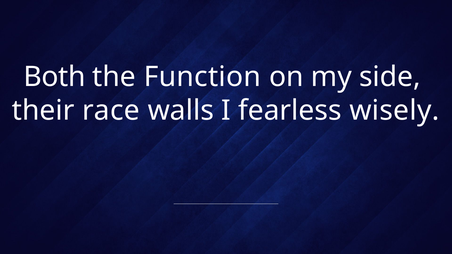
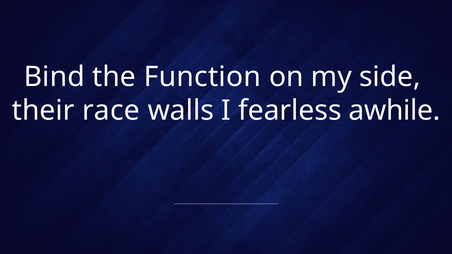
Both: Both -> Bind (54, 77)
wisely: wisely -> awhile (395, 111)
